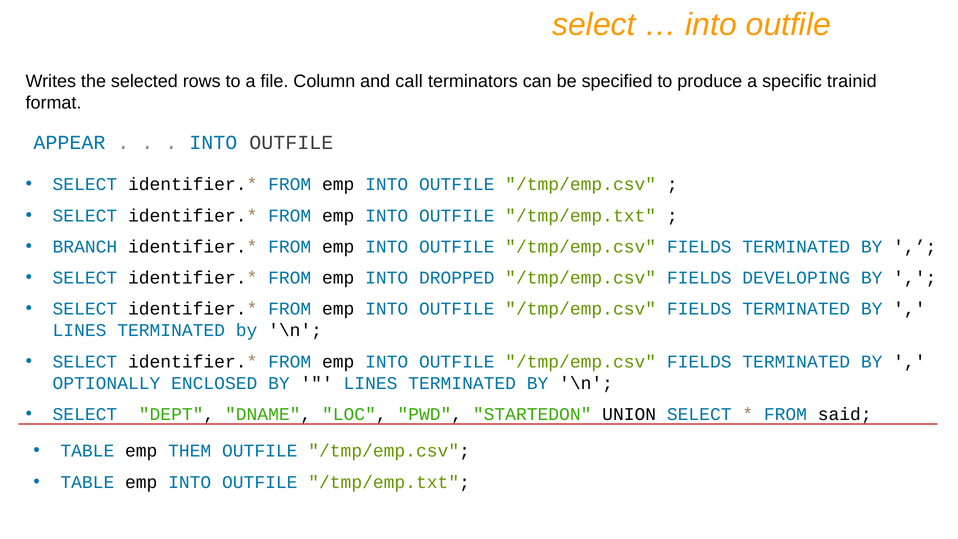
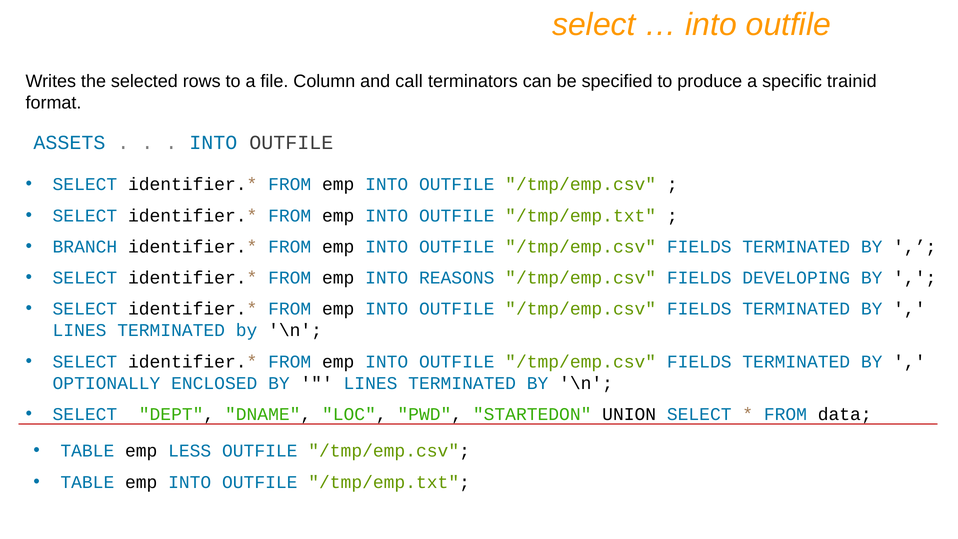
APPEAR: APPEAR -> ASSETS (69, 143)
DROPPED: DROPPED -> REASONS (457, 278)
said: said -> data (845, 414)
THEM: THEM -> LESS (190, 451)
